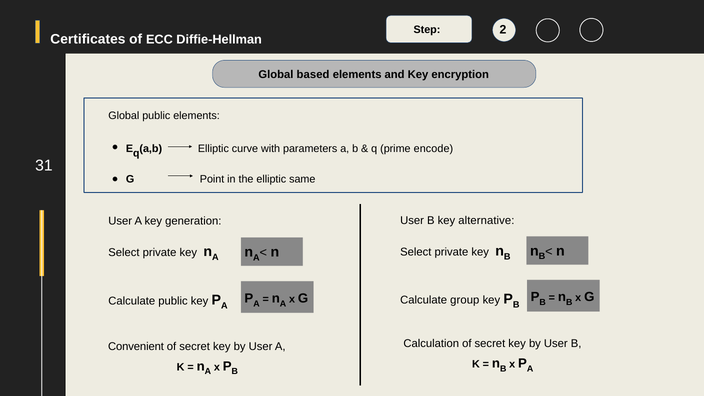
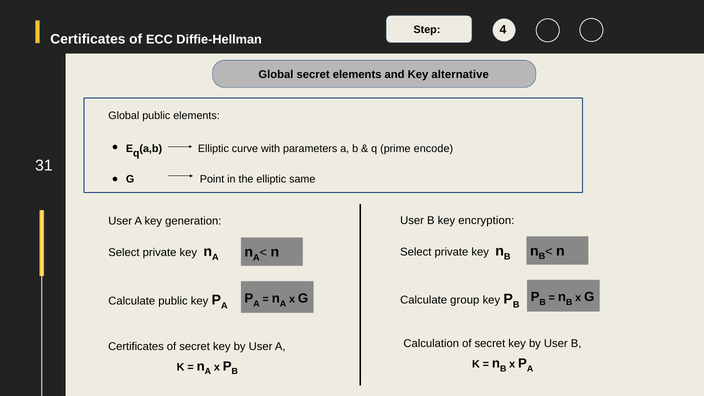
2: 2 -> 4 (503, 30)
Global based: based -> secret (313, 75)
encryption: encryption -> alternative (460, 75)
alternative: alternative -> encryption (486, 221)
Convenient: Convenient -> Certificates (136, 347)
